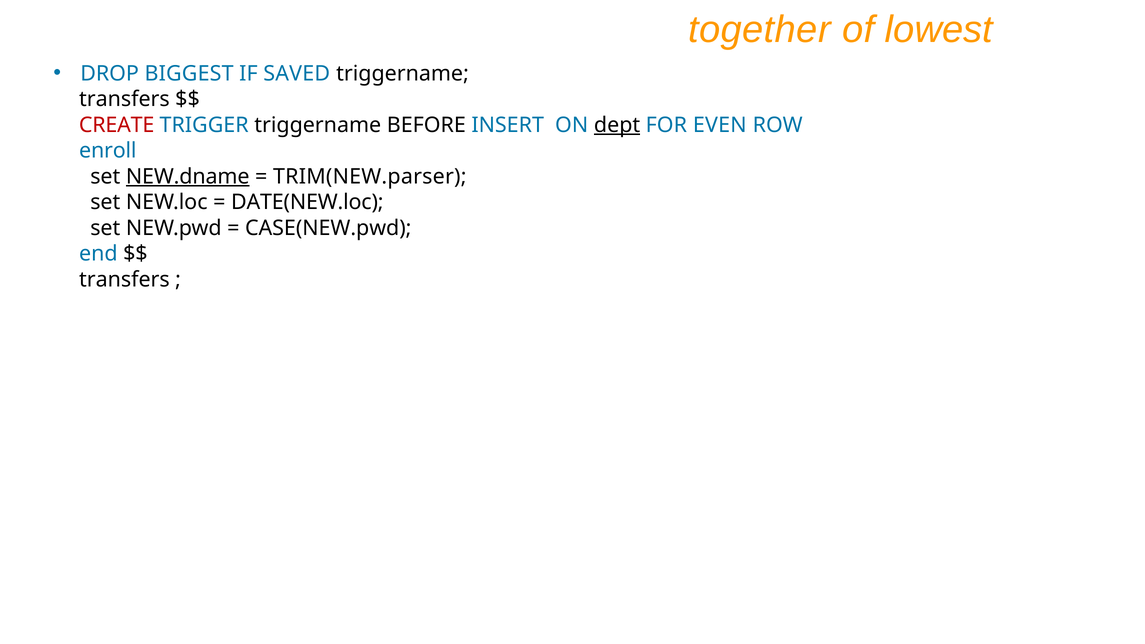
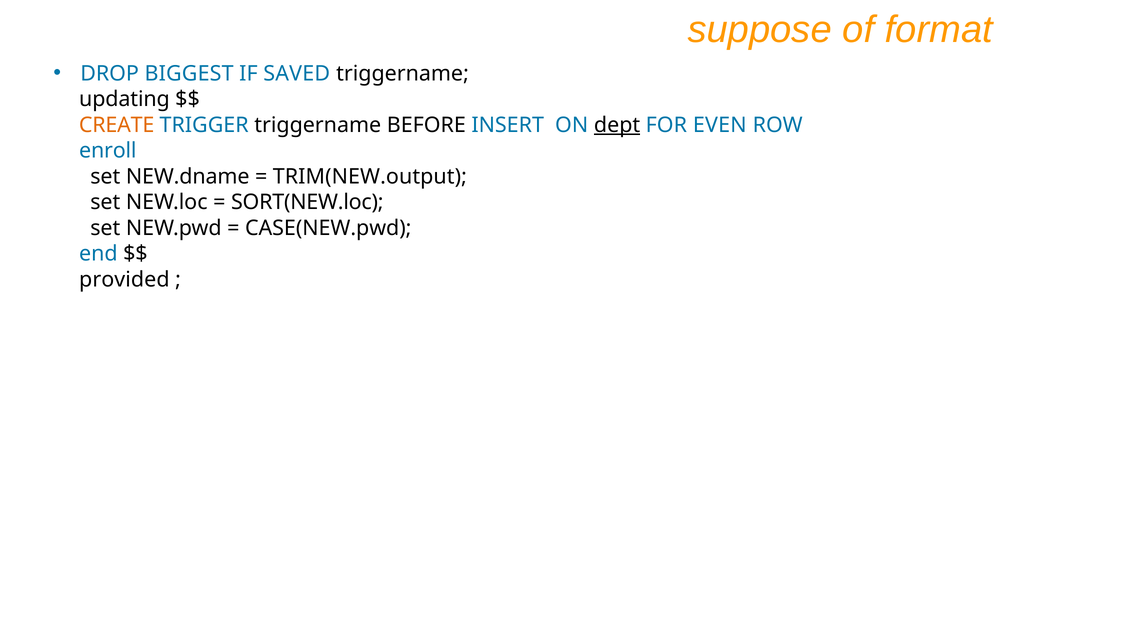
together: together -> suppose (760, 30)
lowest: lowest -> format (939, 30)
transfers: transfers -> updating (124, 99)
CREATE colour: red -> orange (117, 125)
NEW.dname underline: present -> none (188, 177)
TRIM(NEW.parser: TRIM(NEW.parser -> TRIM(NEW.output (370, 177)
DATE(NEW.loc: DATE(NEW.loc -> SORT(NEW.loc (307, 202)
transfers: transfers -> provided (124, 280)
